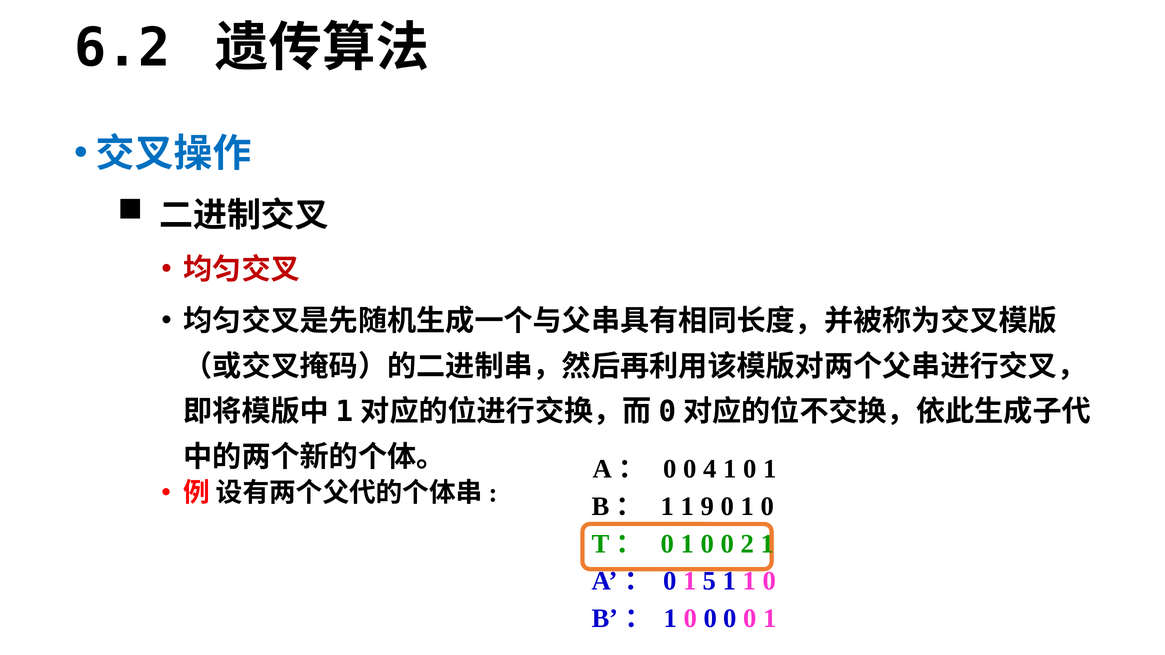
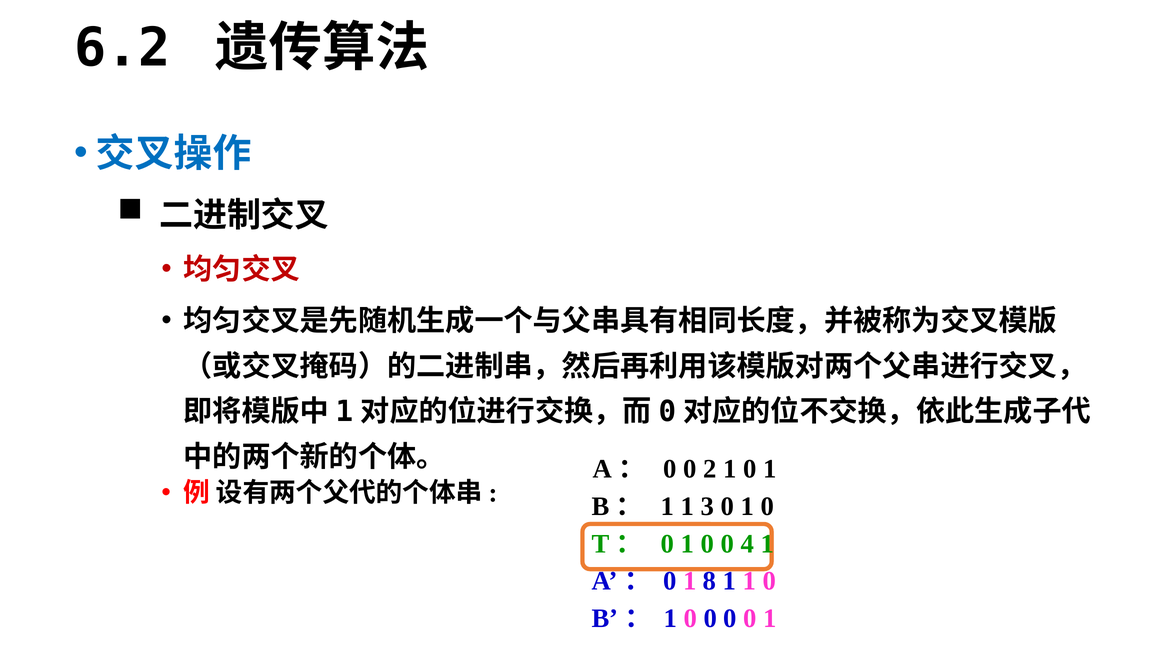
4: 4 -> 2 (710, 469)
9: 9 -> 3 (707, 507)
2: 2 -> 4 (747, 544)
5: 5 -> 8 (710, 581)
